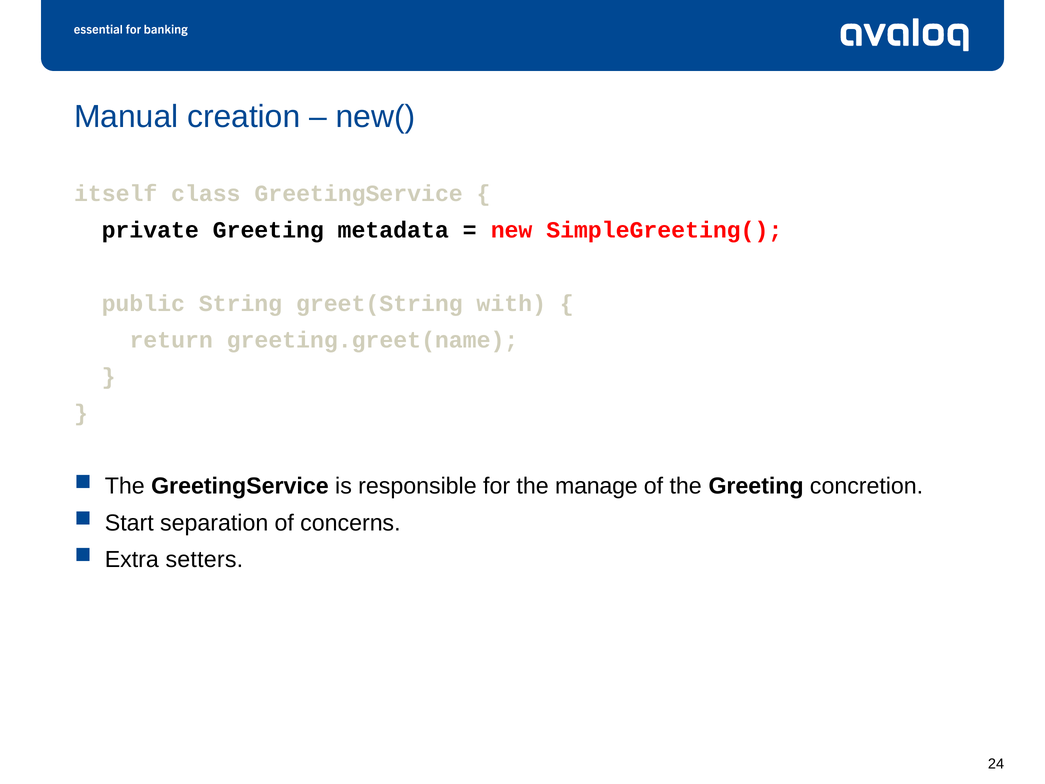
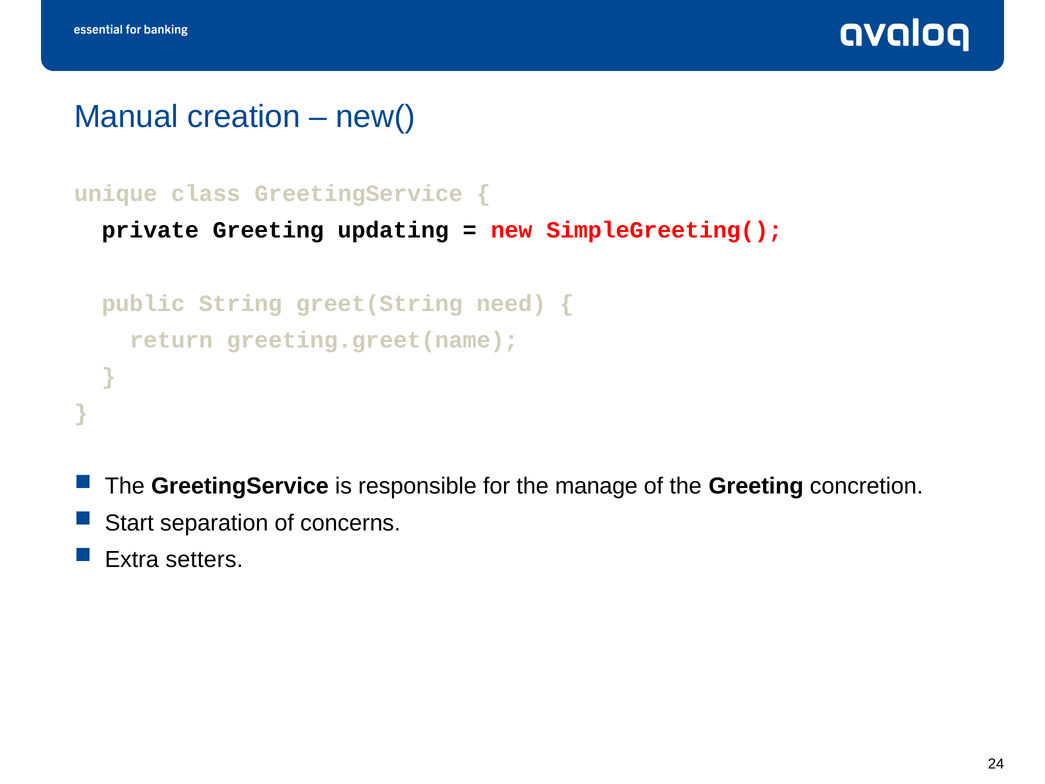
itself: itself -> unique (116, 194)
metadata: metadata -> updating (393, 230)
with: with -> need (511, 303)
